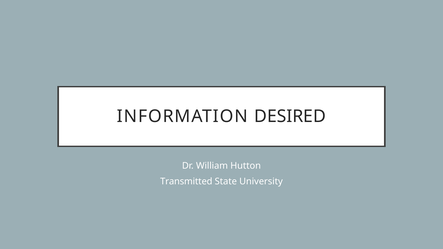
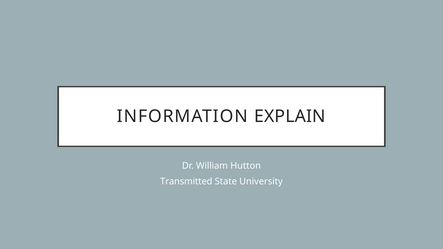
DESIRED: DESIRED -> EXPLAIN (290, 117)
